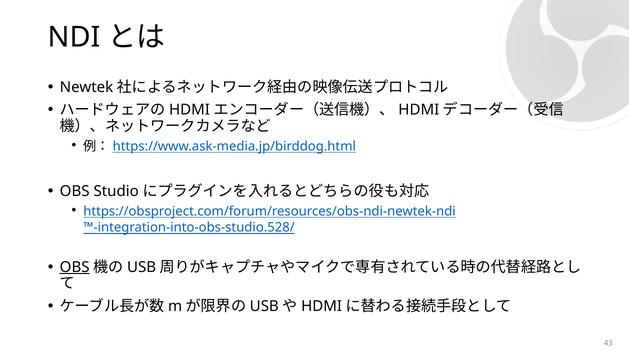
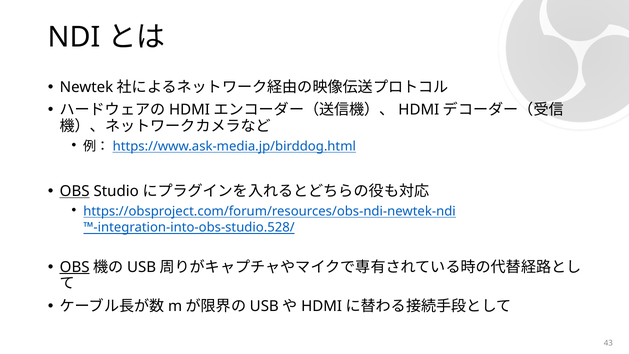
OBS underline: none -> present (75, 191)
